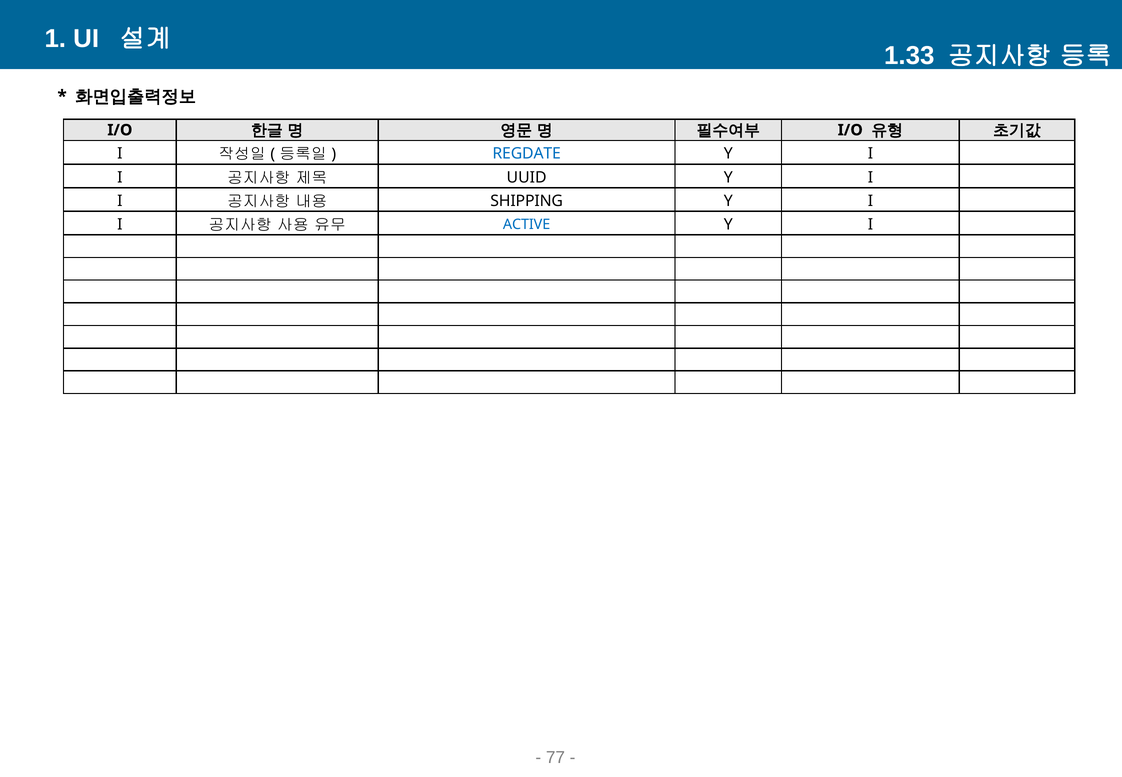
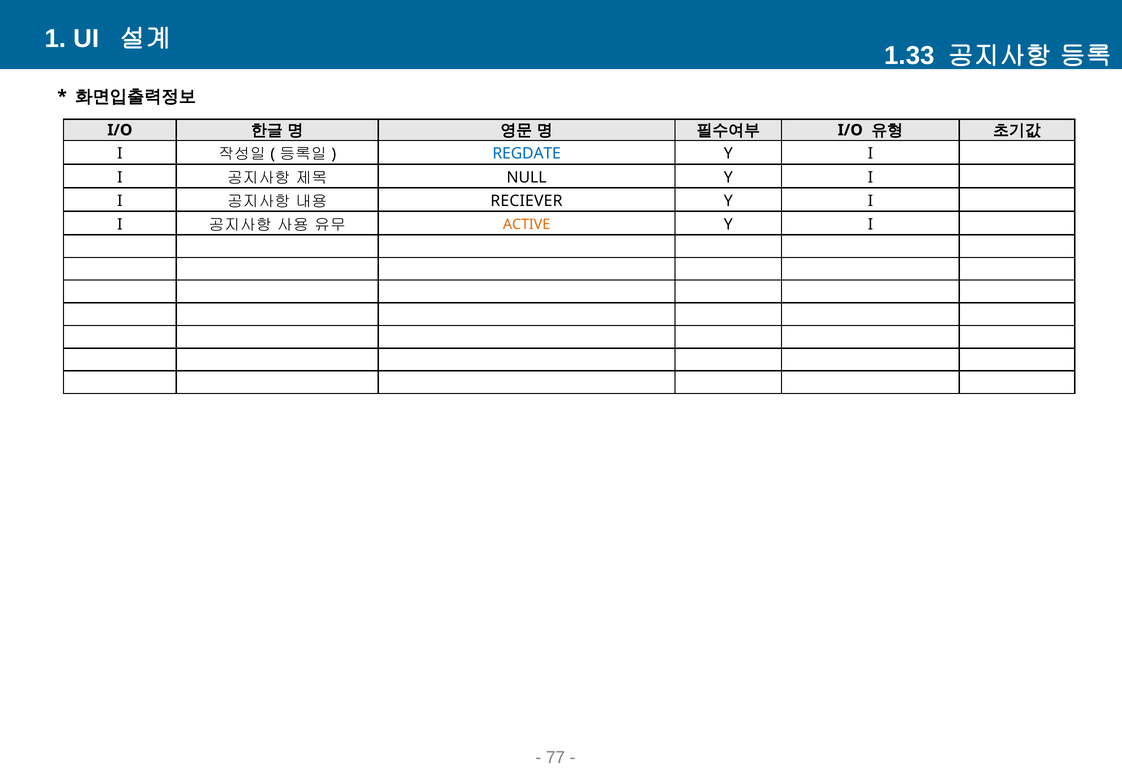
UUID: UUID -> NULL (527, 177)
SHIPPING: SHIPPING -> RECIEVER (526, 201)
ACTIVE colour: blue -> orange (527, 224)
